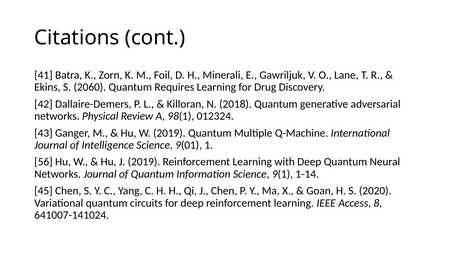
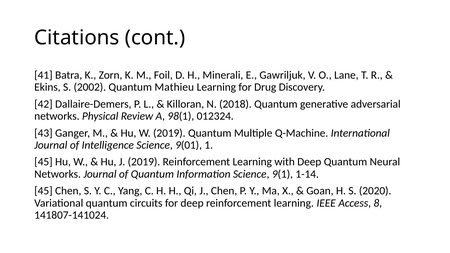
2060: 2060 -> 2002 (90, 87)
Requires: Requires -> Mathieu (174, 87)
56: 56 -> 45 (43, 162)
641007-141024: 641007-141024 -> 141807-141024 (72, 215)
